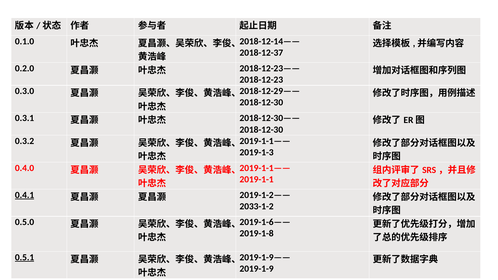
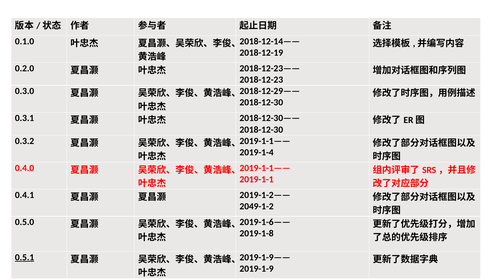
2018-12-37: 2018-12-37 -> 2018-12-19 (261, 53)
2019-1-3: 2019-1-3 -> 2019-1-4 (257, 152)
0.4.1 underline: present -> none (25, 195)
2033-1-2: 2033-1-2 -> 2049-1-2 (257, 207)
